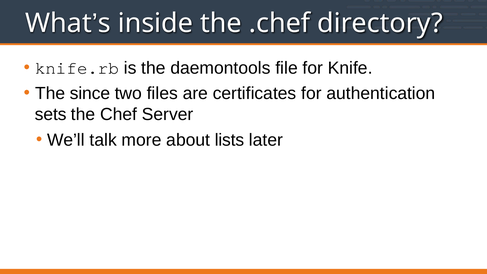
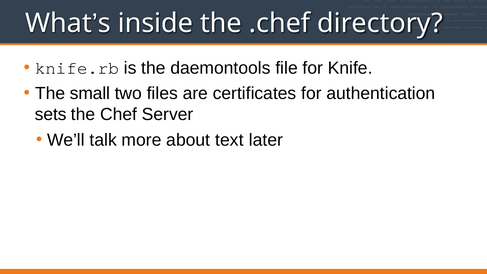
since: since -> small (90, 93)
lists: lists -> text (229, 140)
